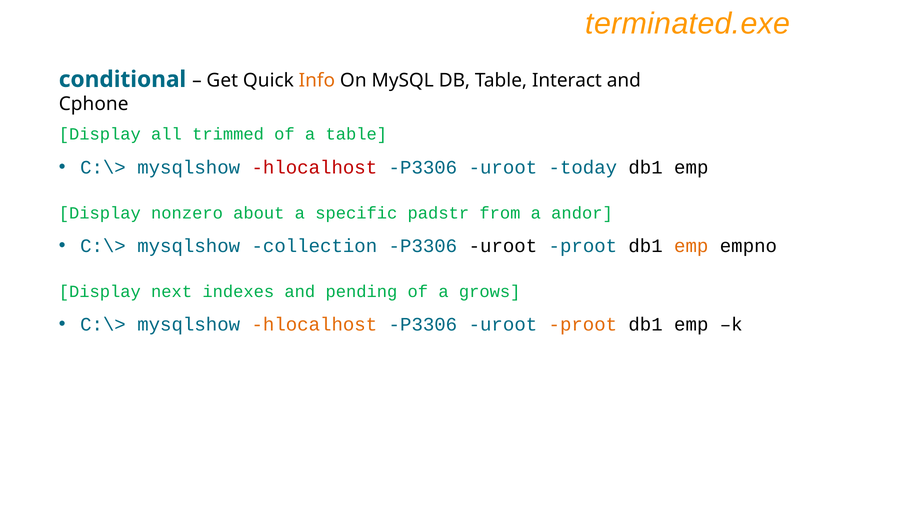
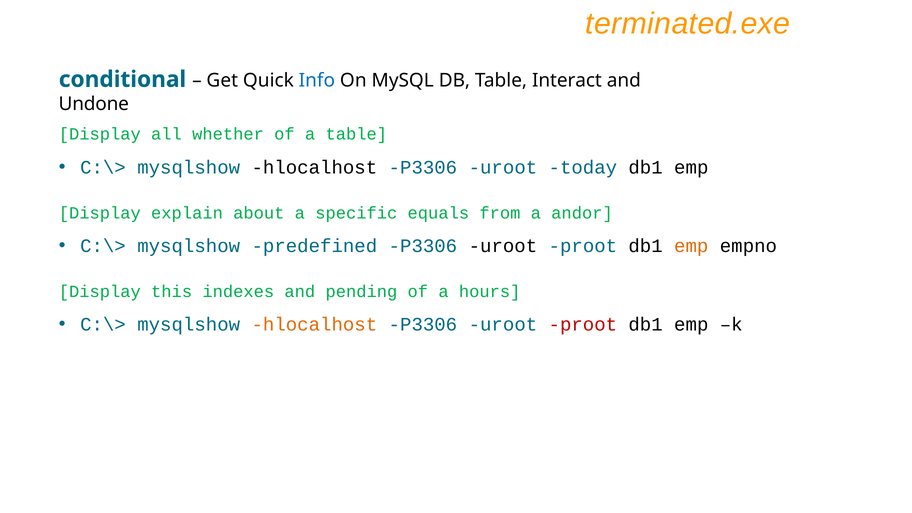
Info colour: orange -> blue (317, 81)
Cphone: Cphone -> Undone (94, 104)
trimmed: trimmed -> whether (228, 134)
hlocalhost colour: red -> black (314, 167)
nonzero: nonzero -> explain (187, 213)
padstr: padstr -> equals (438, 213)
collection: collection -> predefined (314, 246)
next: next -> this (172, 292)
grows: grows -> hours (490, 292)
proot colour: orange -> red (583, 325)
